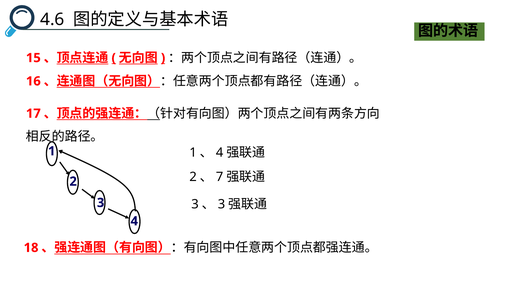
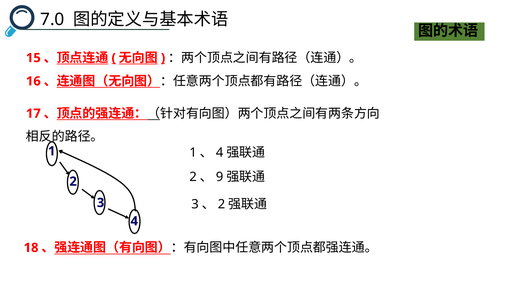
4.6: 4.6 -> 7.0 (52, 20)
7: 7 -> 9 (220, 177)
3: 3 -> 2 (221, 205)
